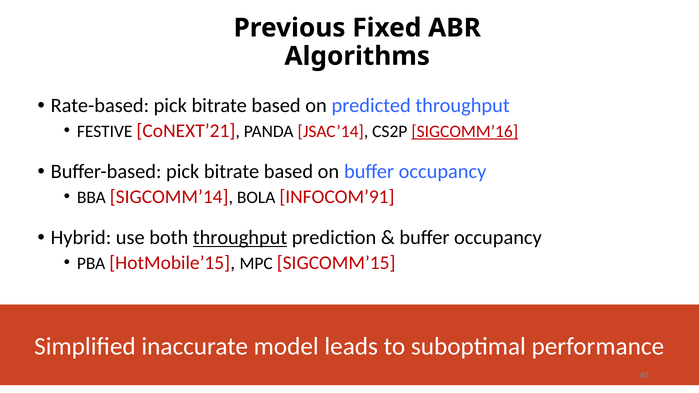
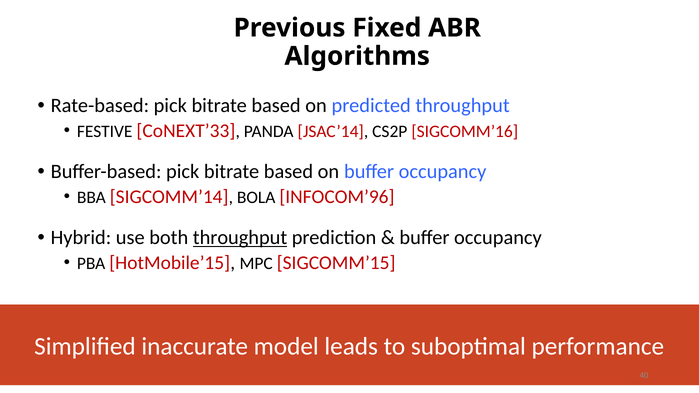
CoNEXT’21: CoNEXT’21 -> CoNEXT’33 (186, 131)
SIGCOMM’16 underline: present -> none (465, 132)
INFOCOM’91: INFOCOM’91 -> INFOCOM’96 (337, 197)
